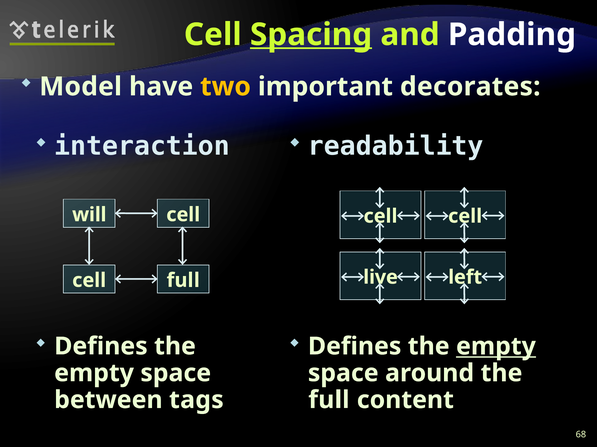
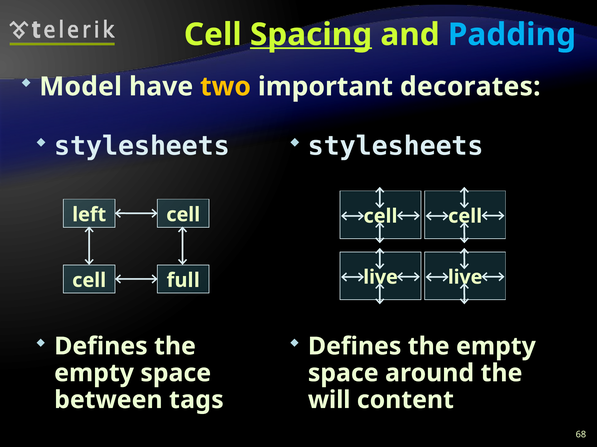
Padding colour: white -> light blue (512, 35)
interaction: interaction -> stylesheets (142, 146)
readability: readability -> stylesheets (396, 146)
will: will -> left (89, 215)
left: left -> live (465, 278)
empty underline: present -> none (496, 347)
full: full -> will (329, 401)
